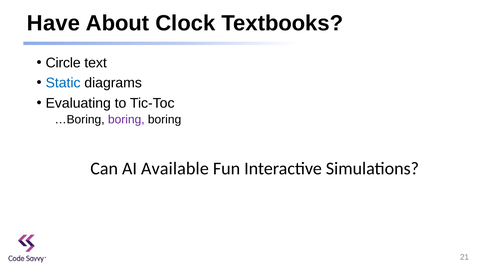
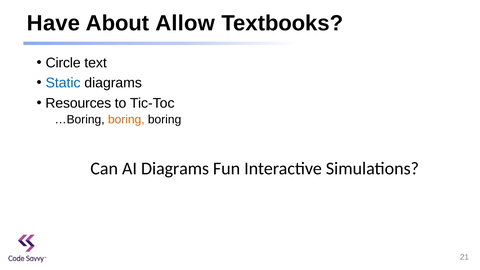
Clock: Clock -> Allow (185, 23)
Evaluating: Evaluating -> Resources (78, 103)
boring colour: purple -> orange (126, 120)
AI Available: Available -> Diagrams (175, 168)
